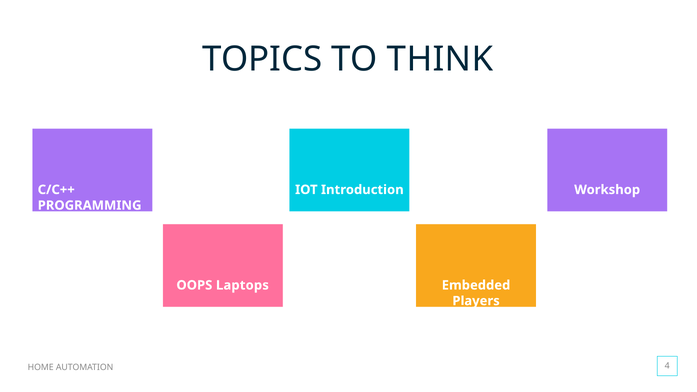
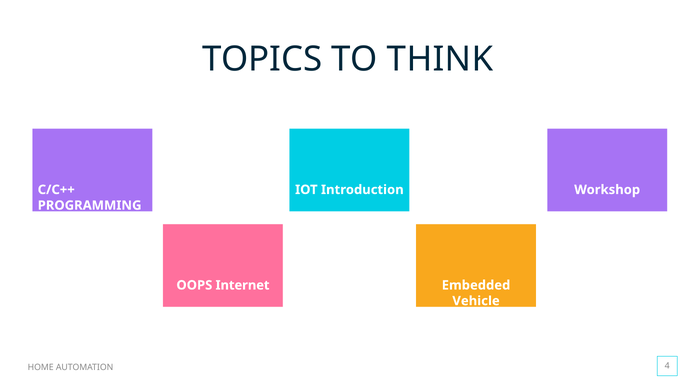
Laptops: Laptops -> Internet (243, 285)
Players: Players -> Vehicle (476, 301)
